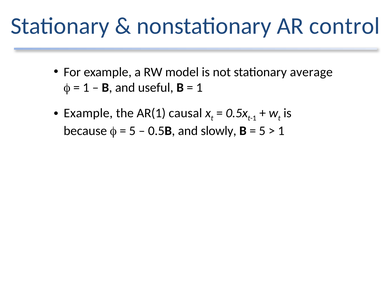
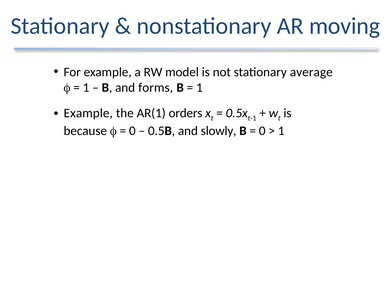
control: control -> moving (345, 26)
useful: useful -> forms (156, 88)
causal: causal -> orders (186, 113)
5: 5 -> 0 (132, 131)
5: 5 -> 0 (262, 131)
